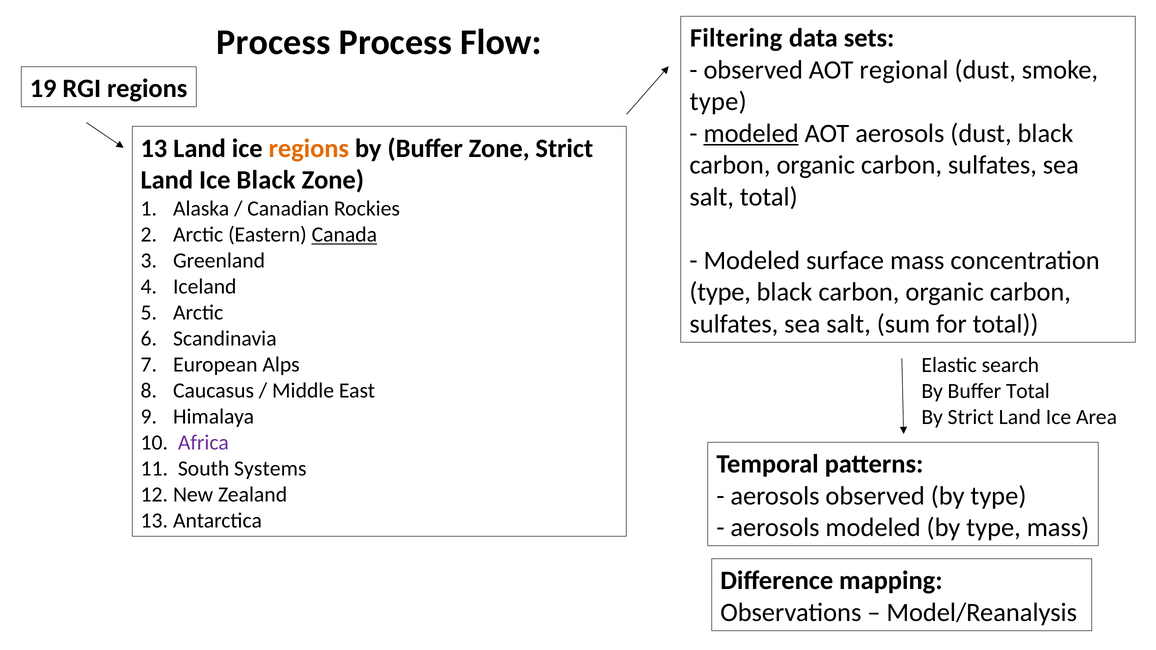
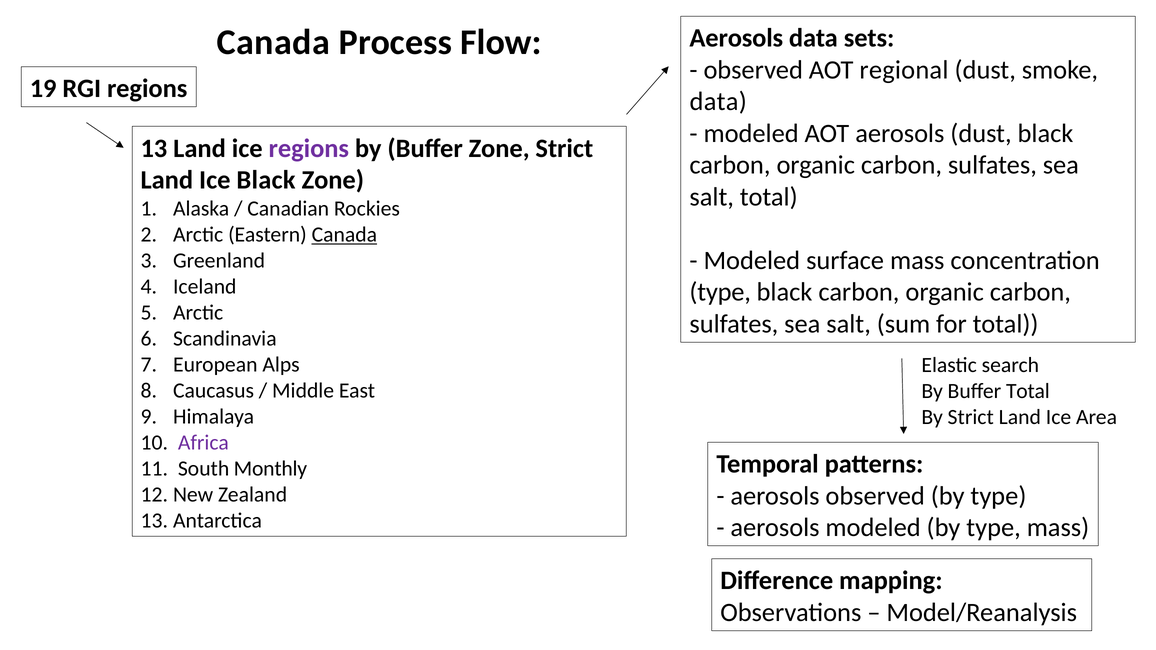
Filtering: Filtering -> Aerosols (736, 38)
Process: Process -> Canada (273, 42)
type: type -> data (718, 102)
modeled underline: present -> none (751, 133)
regions colour: orange -> purple (309, 148)
Systems: Systems -> Monthly (270, 469)
